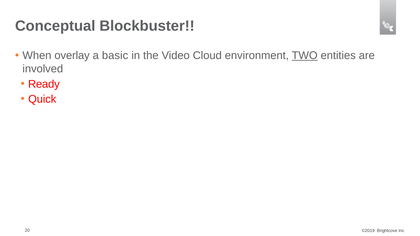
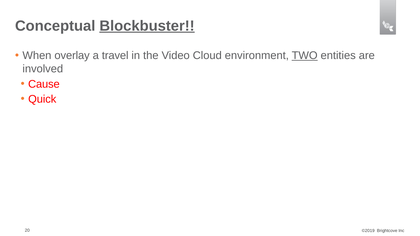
Blockbuster underline: none -> present (147, 26)
basic: basic -> travel (115, 56)
Ready: Ready -> Cause (44, 84)
